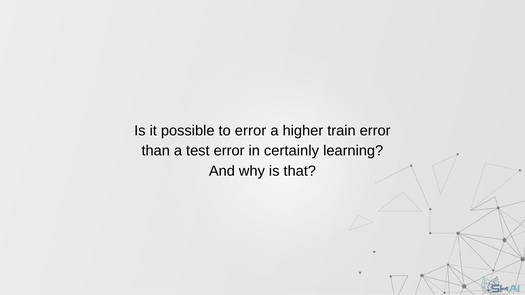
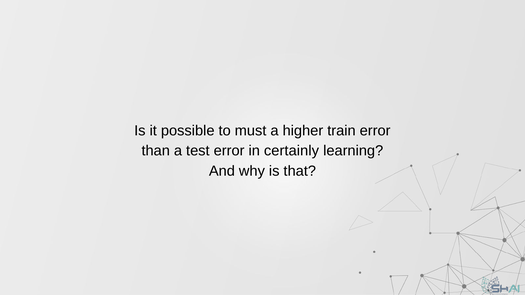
to error: error -> must (251, 131)
